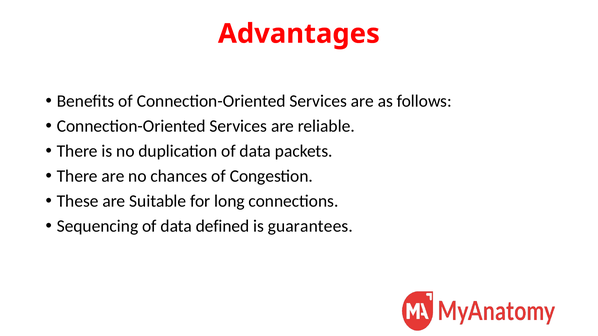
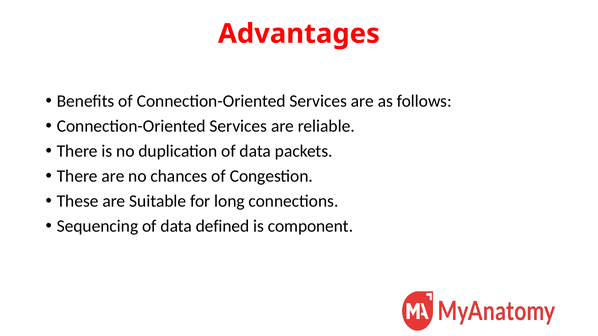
guarantees: guarantees -> component (310, 226)
